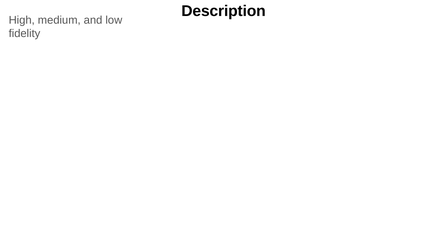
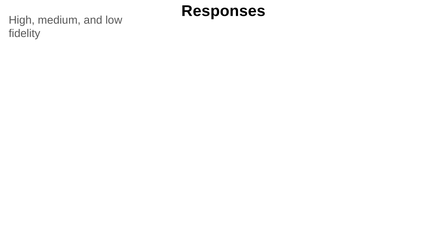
Description: Description -> Responses (223, 11)
